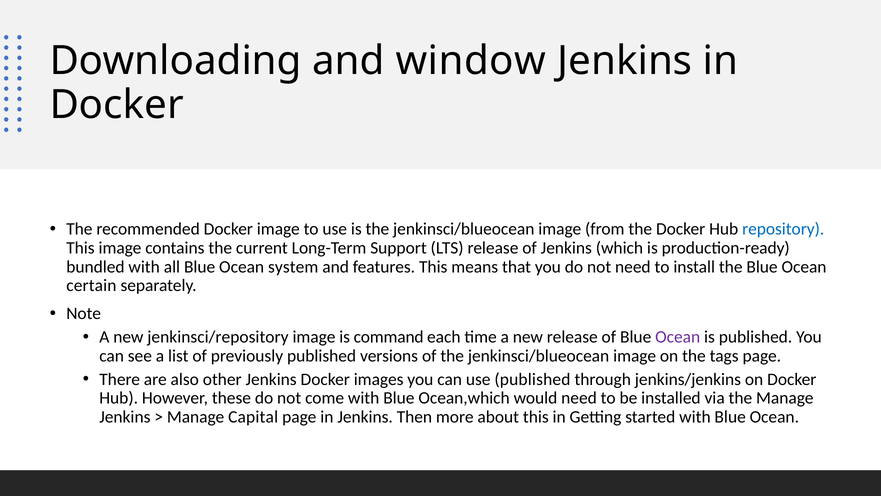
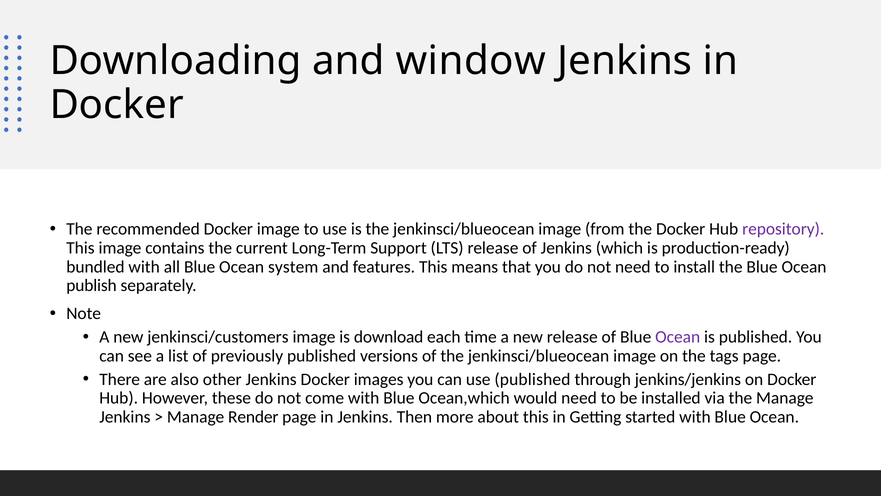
repository colour: blue -> purple (783, 229)
certain: certain -> publish (92, 285)
jenkinsci/repository: jenkinsci/repository -> jenkinsci/customers (218, 337)
command: command -> download (389, 337)
Capital: Capital -> Render (253, 417)
